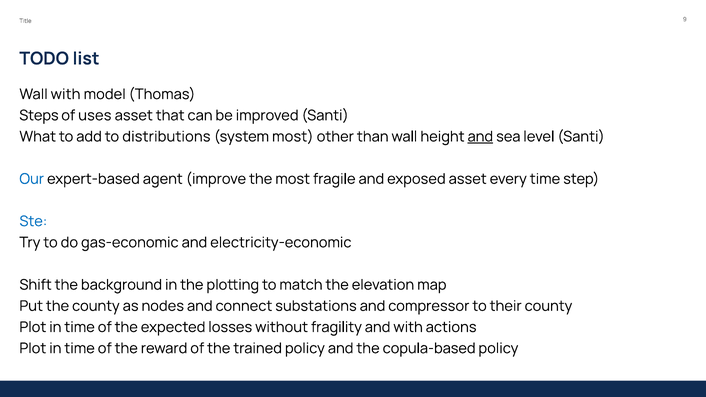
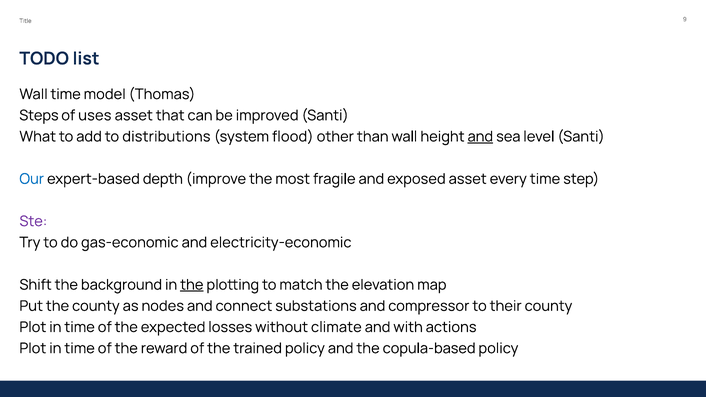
Wall with: with -> time (66, 94)
system most: most -> flood (293, 137)
agent: agent -> depth (163, 179)
Ste colour: blue -> purple (33, 221)
the underline: none -> present (192, 285)
fragility: fragility -> climate (336, 327)
